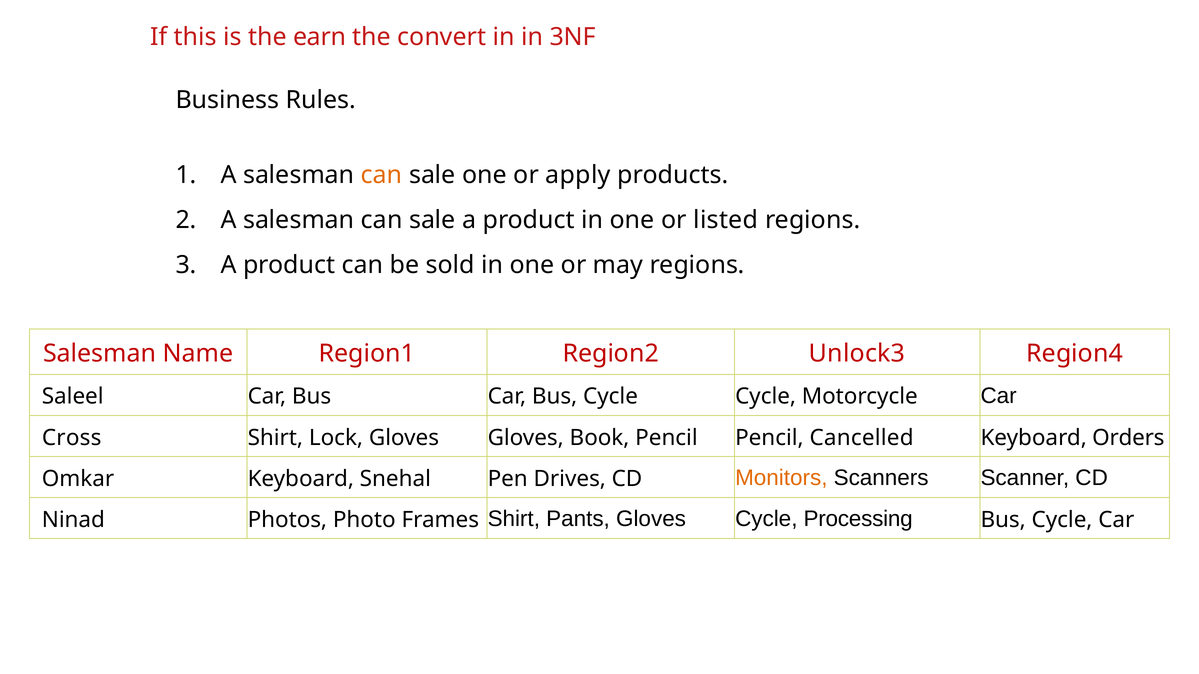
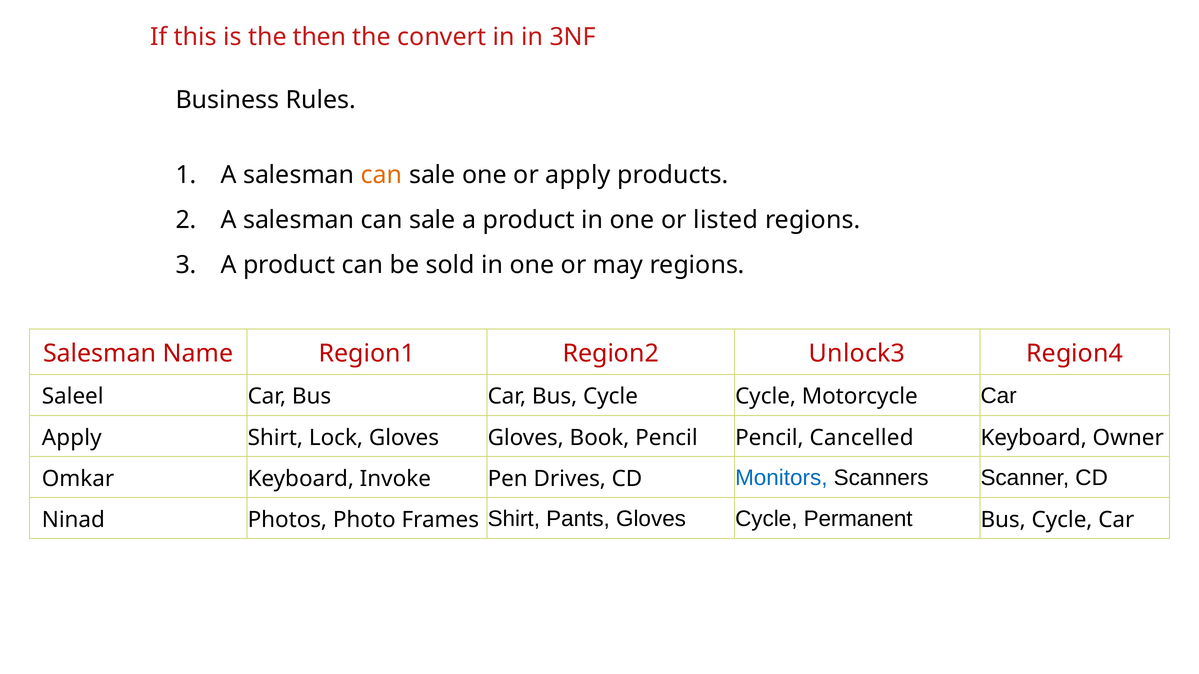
earn: earn -> then (320, 37)
Cross: Cross -> Apply (72, 438)
Orders: Orders -> Owner (1128, 438)
Snehal: Snehal -> Invoke (395, 479)
Monitors colour: orange -> blue (781, 478)
Processing: Processing -> Permanent (858, 519)
